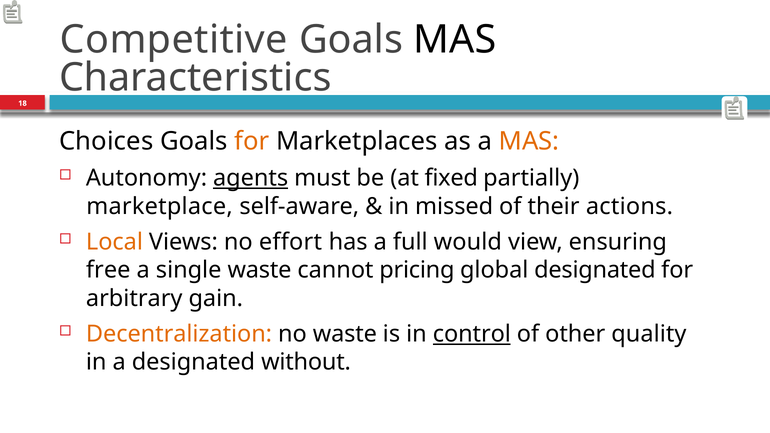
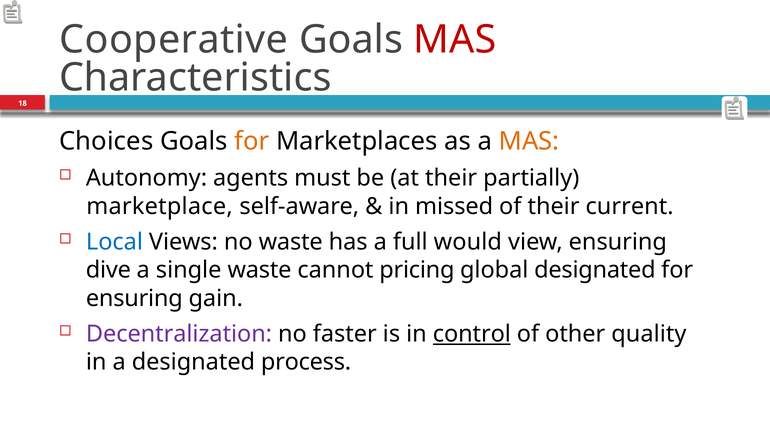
Competitive: Competitive -> Cooperative (174, 40)
MAS colour: black -> red (455, 40)
agents underline: present -> none (251, 178)
at fixed: fixed -> their (451, 178)
actions: actions -> current (630, 206)
Local colour: orange -> blue (114, 242)
no effort: effort -> waste (291, 242)
free: free -> dive (108, 270)
arbitrary: arbitrary -> ensuring (134, 298)
Decentralization colour: orange -> purple (179, 334)
no waste: waste -> faster (345, 334)
without: without -> process (306, 362)
